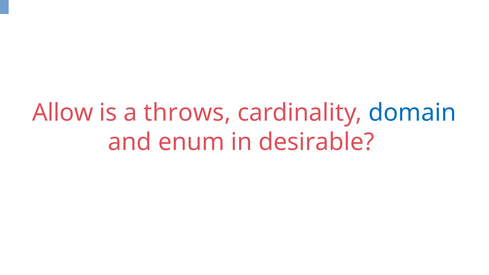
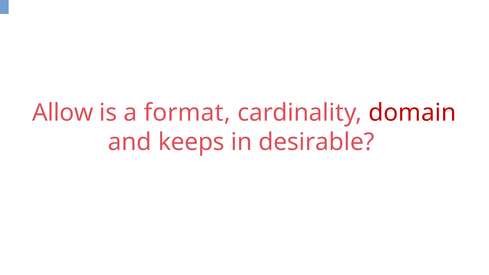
throws: throws -> format (187, 113)
domain colour: blue -> red (412, 113)
enum: enum -> keeps (191, 142)
